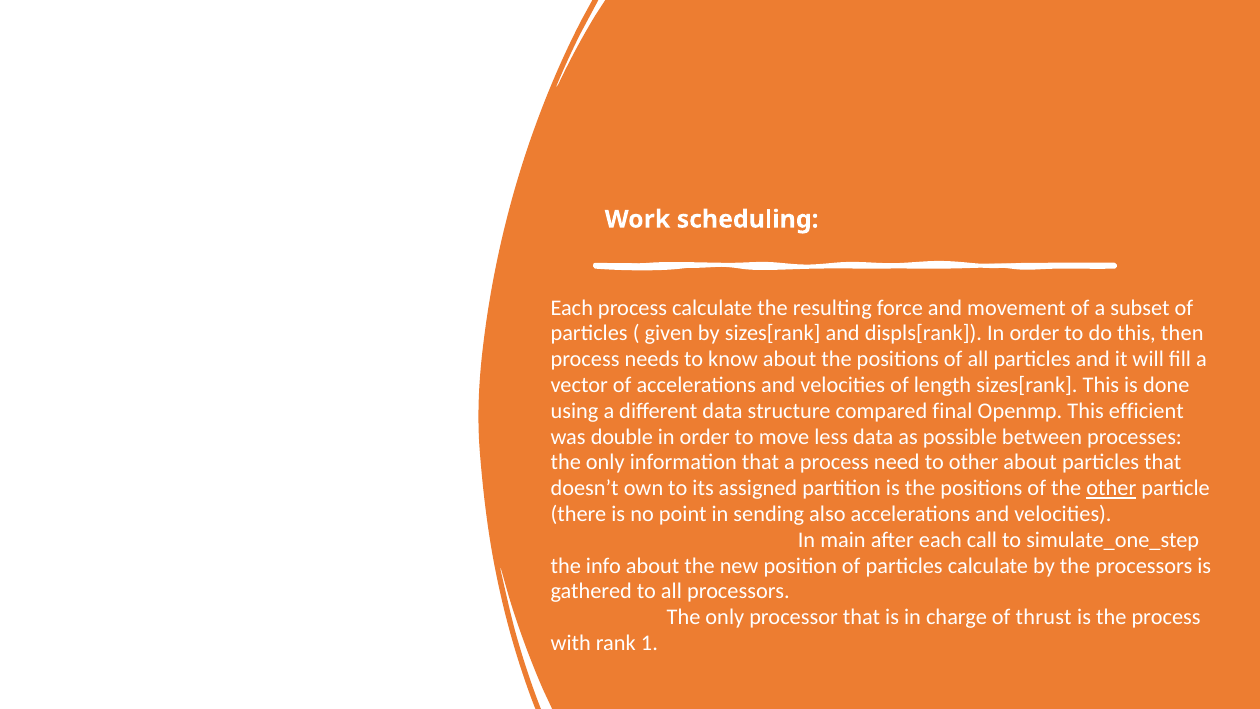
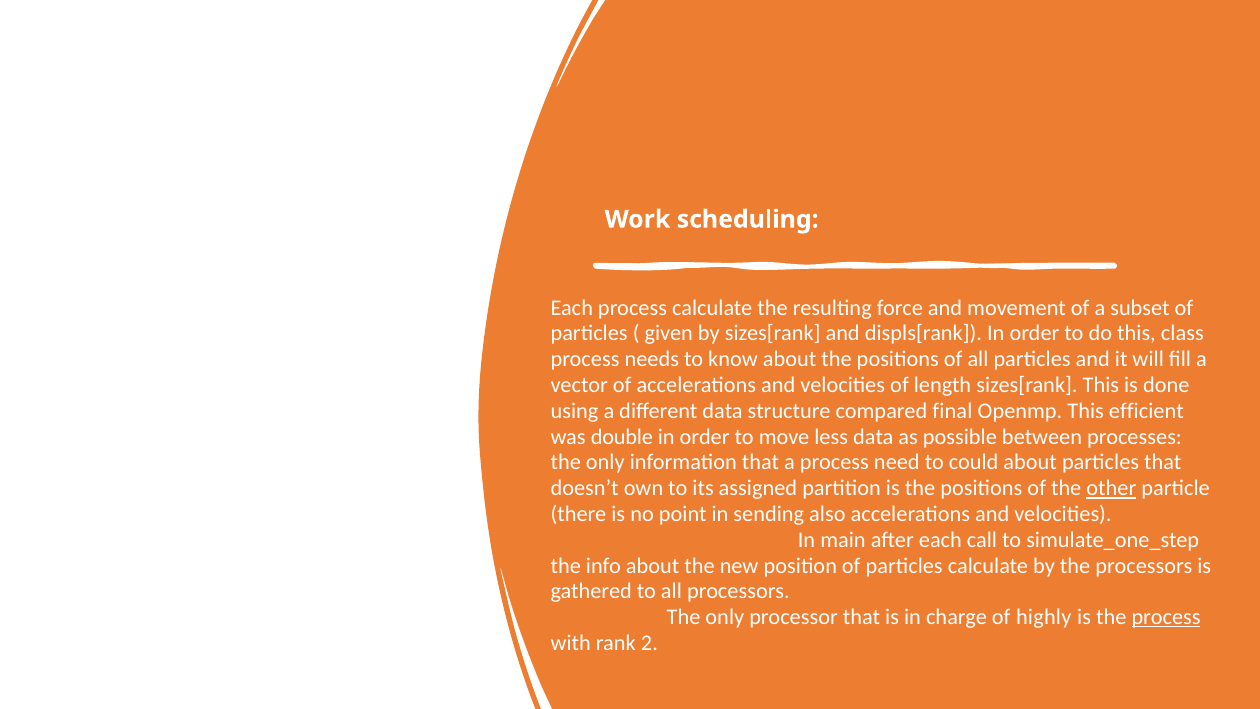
then: then -> class (1182, 333)
to other: other -> could (974, 462)
thrust: thrust -> highly (1044, 617)
process underline: none -> present (1166, 617)
1: 1 -> 2 (649, 643)
